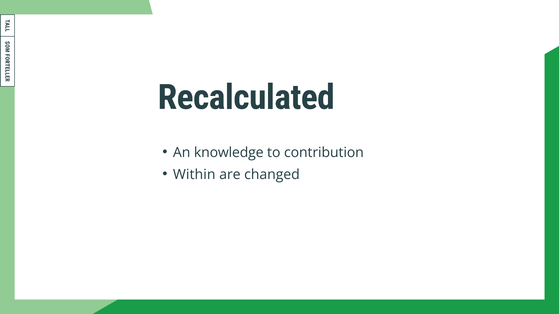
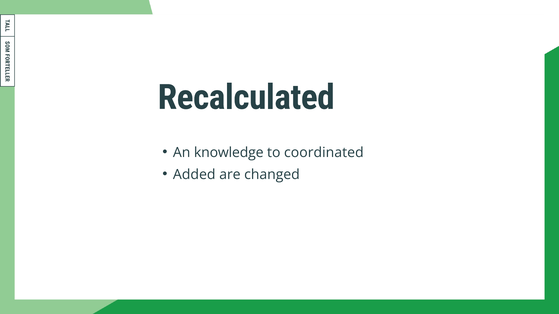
contribution: contribution -> coordinated (324, 153)
Within: Within -> Added (194, 175)
